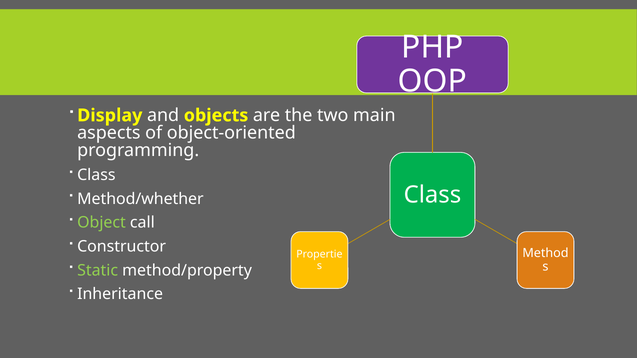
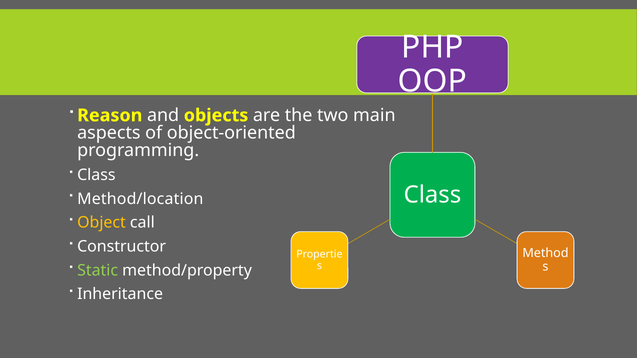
Display: Display -> Reason (110, 116)
Method/whether: Method/whether -> Method/location (140, 199)
Object colour: light green -> yellow (102, 223)
